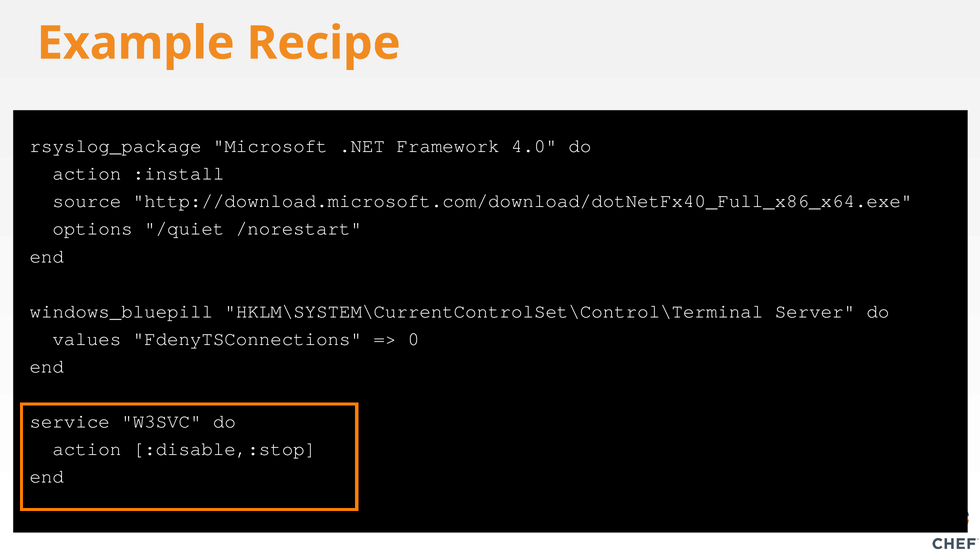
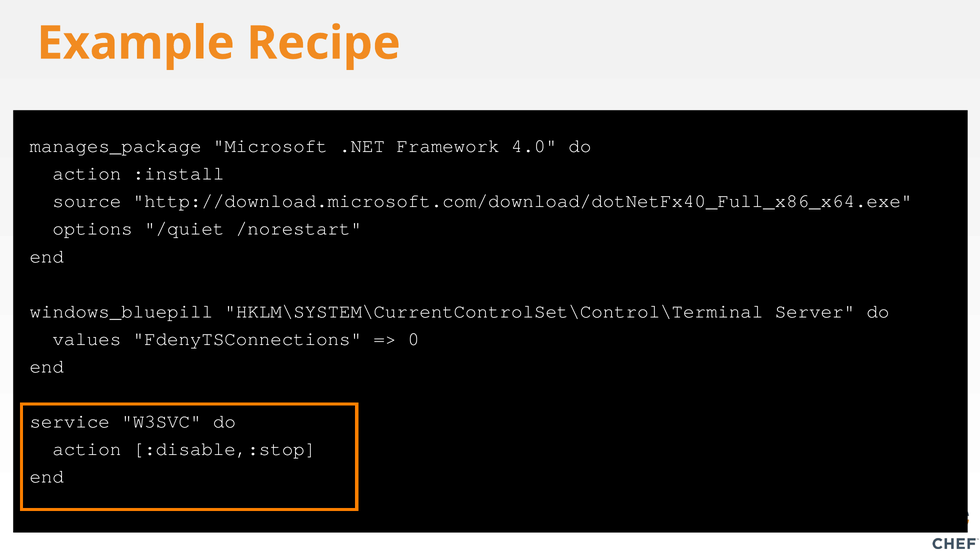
rsyslog_package: rsyslog_package -> manages_package (116, 146)
